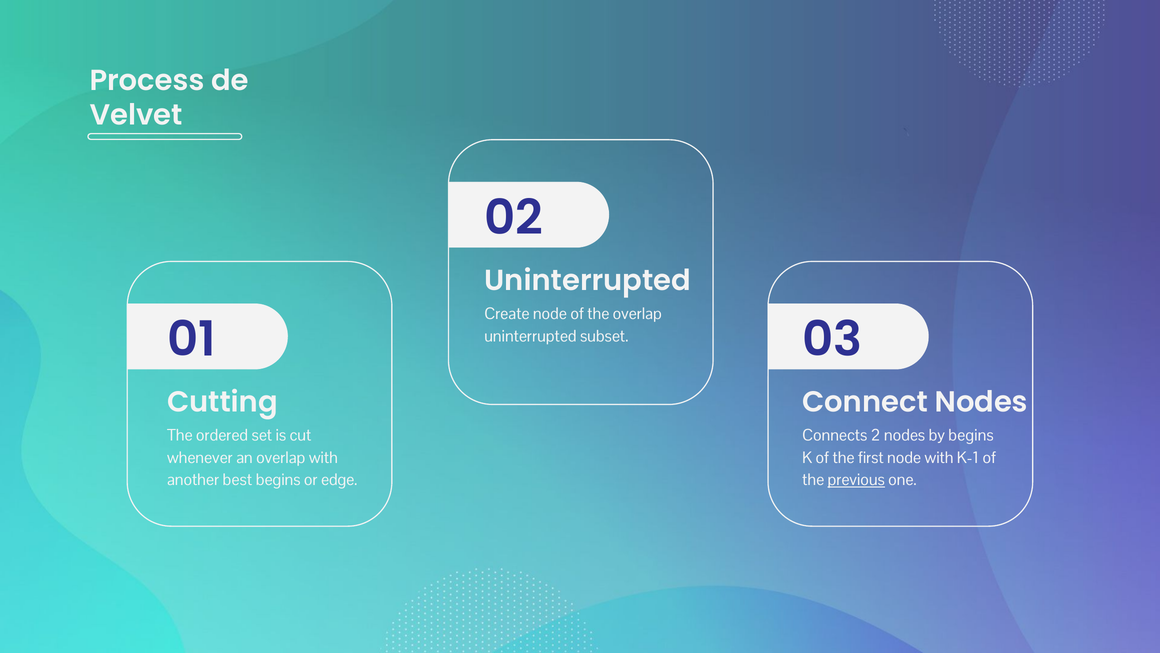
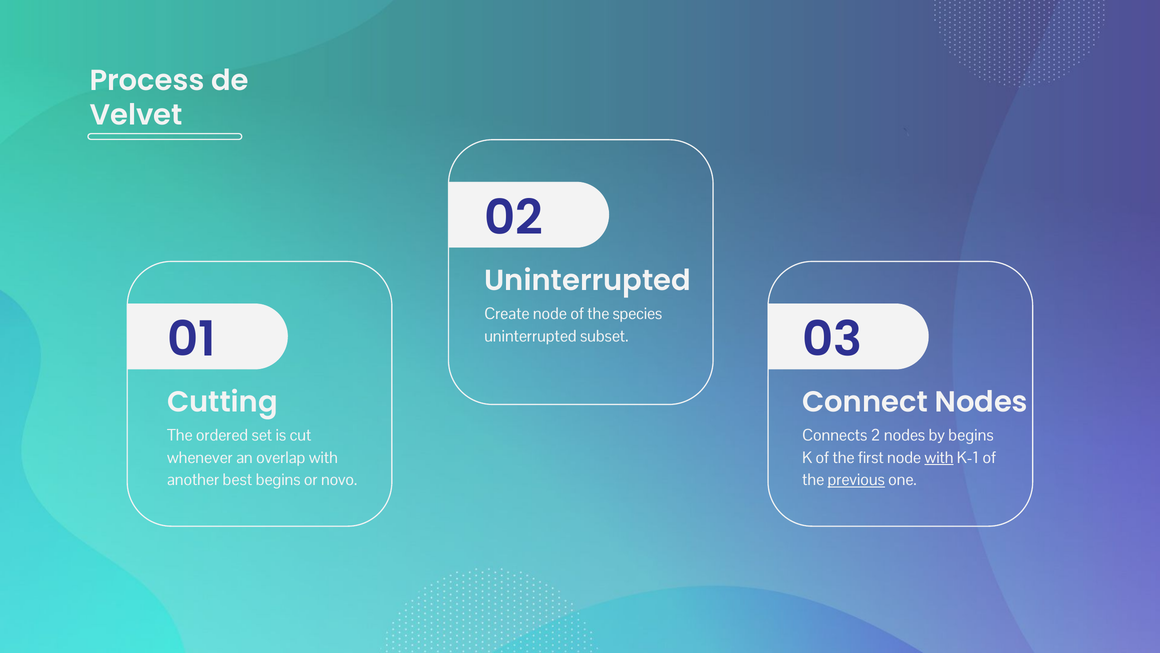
the overlap: overlap -> species (637, 314)
with underline: none -> present (939, 457)
edge: edge -> novo (339, 480)
